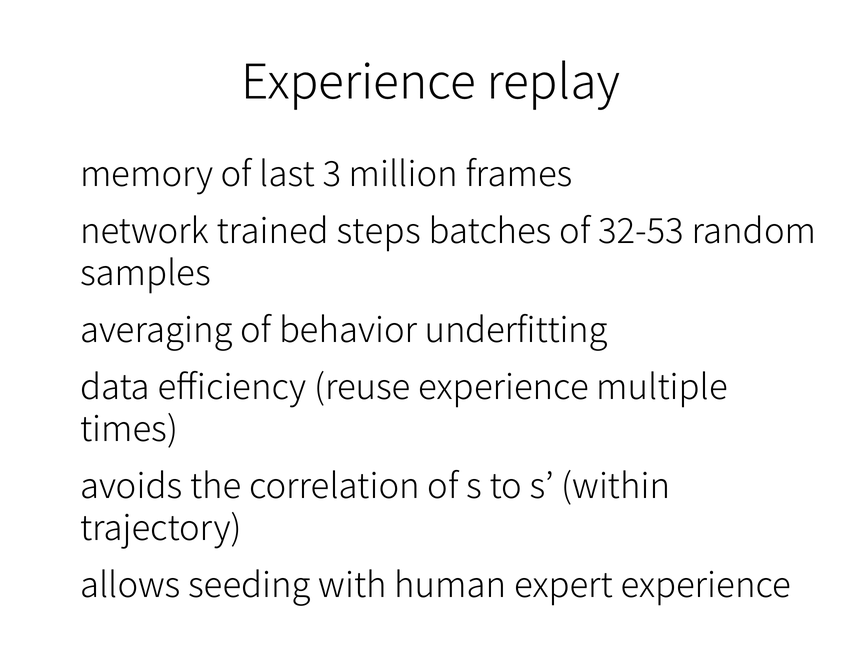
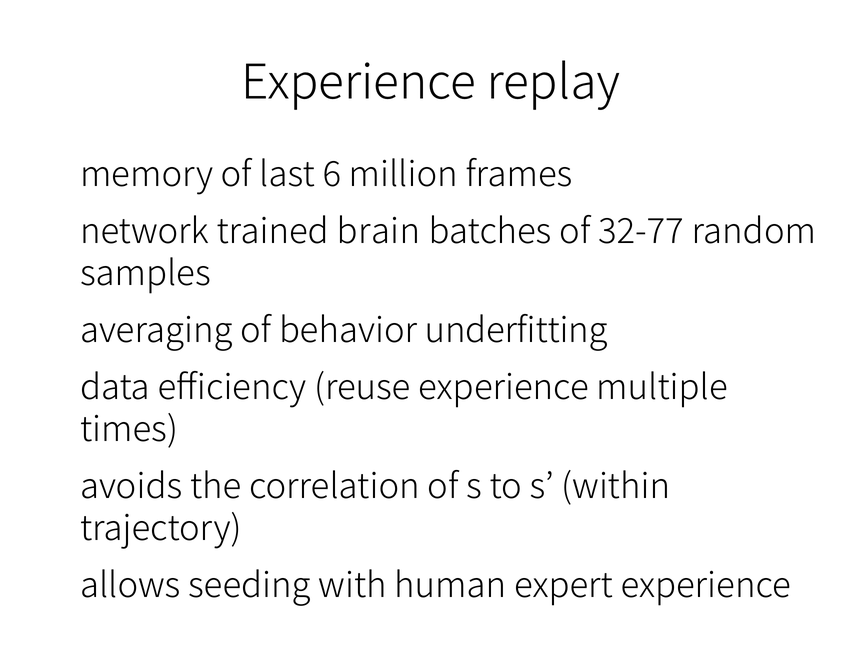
3: 3 -> 6 (332, 175)
steps: steps -> brain (379, 232)
32-53: 32-53 -> 32-77 (641, 232)
